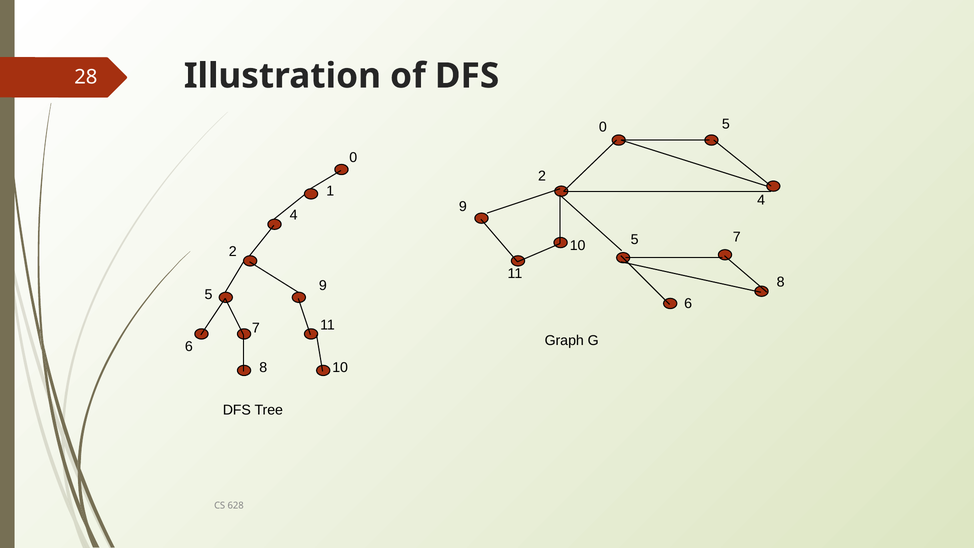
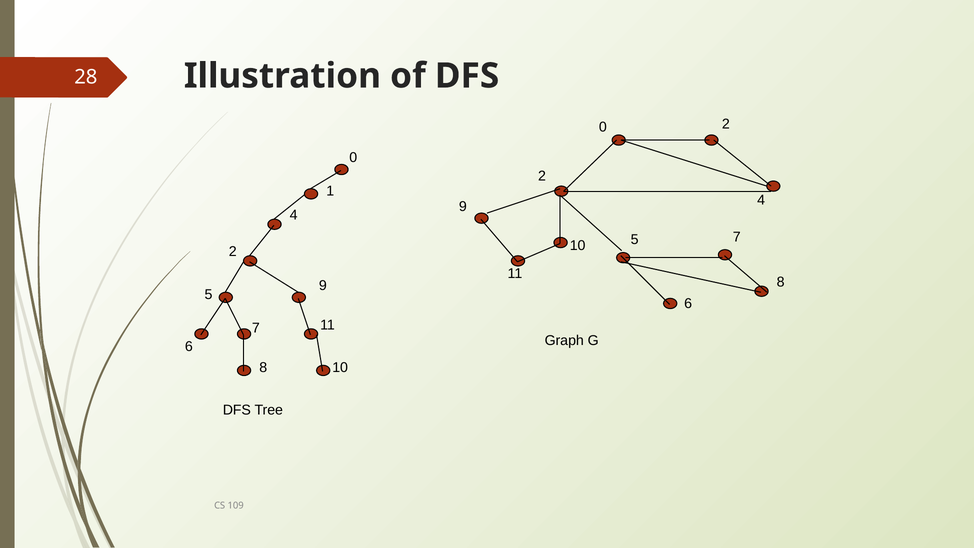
0 5: 5 -> 2 (726, 124)
628: 628 -> 109 (236, 505)
